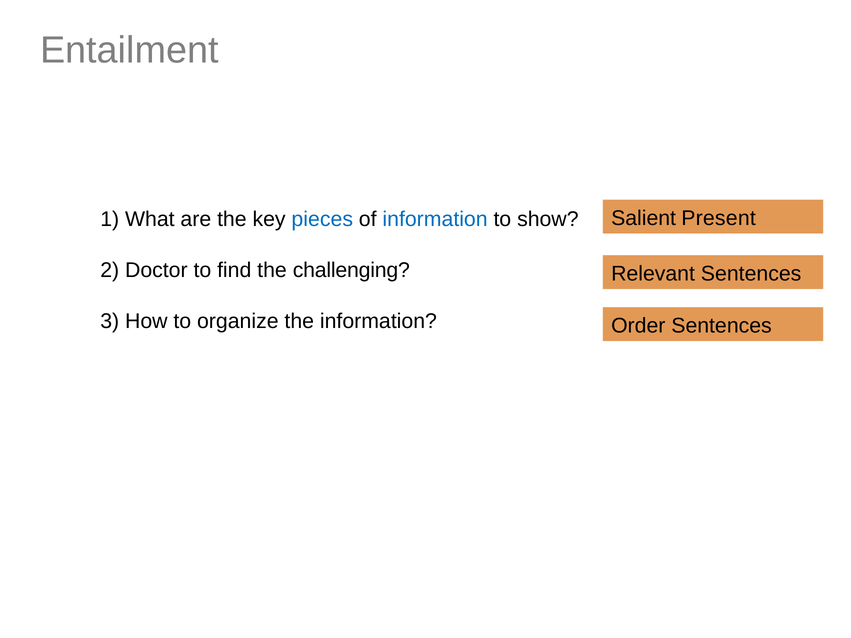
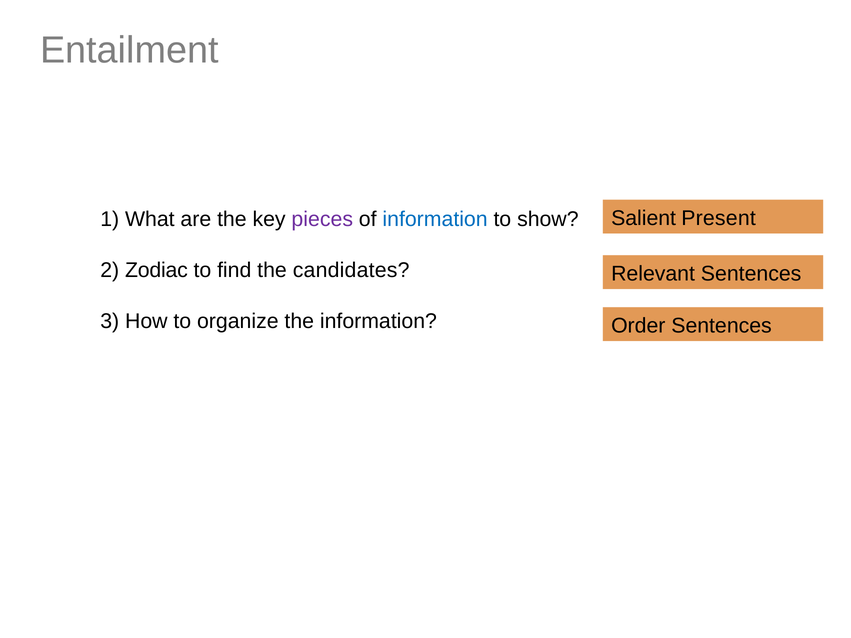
pieces colour: blue -> purple (322, 219)
Doctor: Doctor -> Zodiac (156, 270)
challenging: challenging -> candidates (351, 270)
